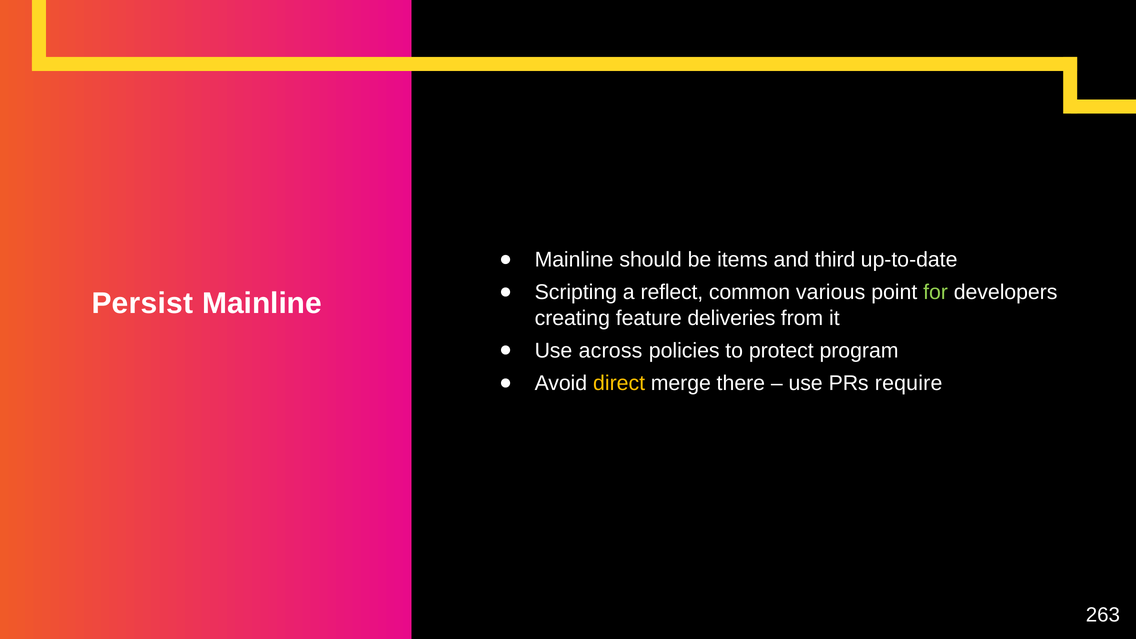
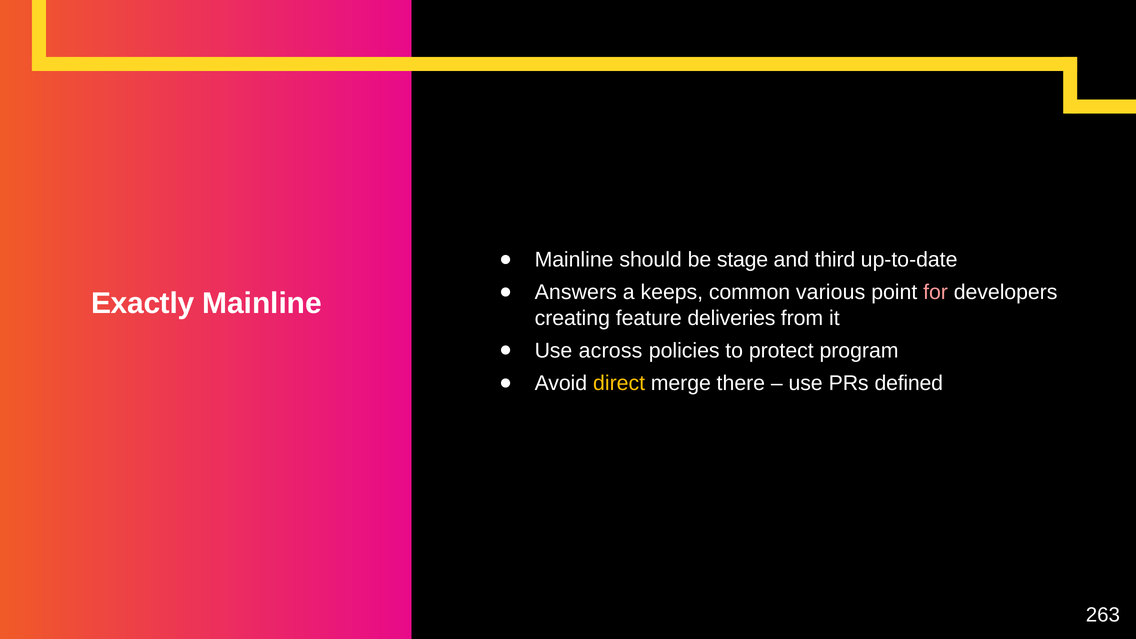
items: items -> stage (743, 260)
Scripting: Scripting -> Answers (576, 292)
reflect: reflect -> keeps (672, 292)
for colour: light green -> pink (936, 292)
Persist: Persist -> Exactly (143, 303)
require: require -> defined (909, 383)
